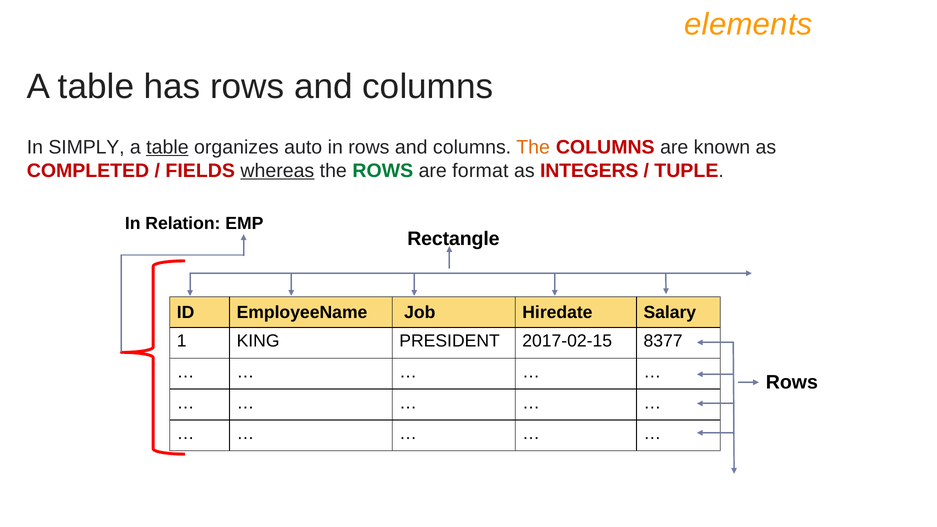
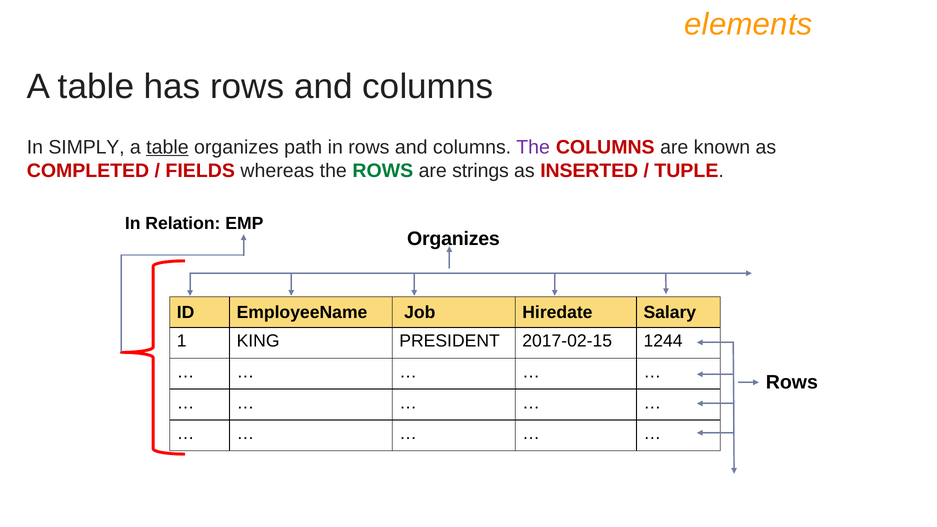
auto: auto -> path (303, 147)
The colour: orange -> purple (533, 147)
whereas underline: present -> none (277, 171)
format: format -> strings (481, 171)
INTEGERS: INTEGERS -> INSERTED (589, 171)
Rectangle: Rectangle -> Organizes (453, 239)
8377: 8377 -> 1244 (663, 341)
